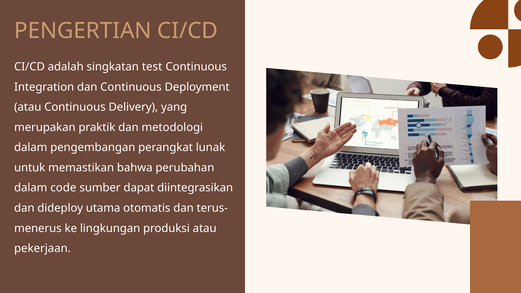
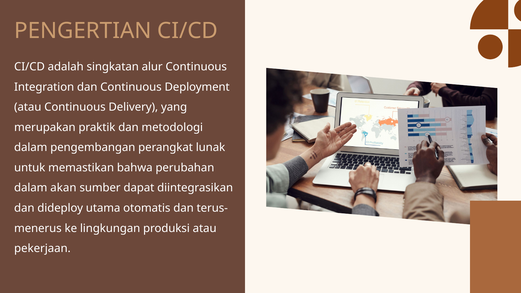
test: test -> alur (152, 67)
code: code -> akan (63, 188)
